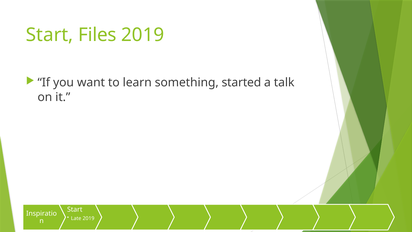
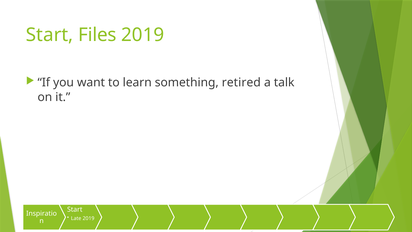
started: started -> retired (241, 83)
